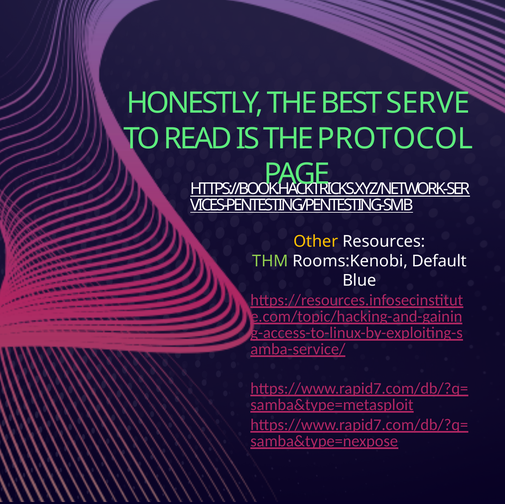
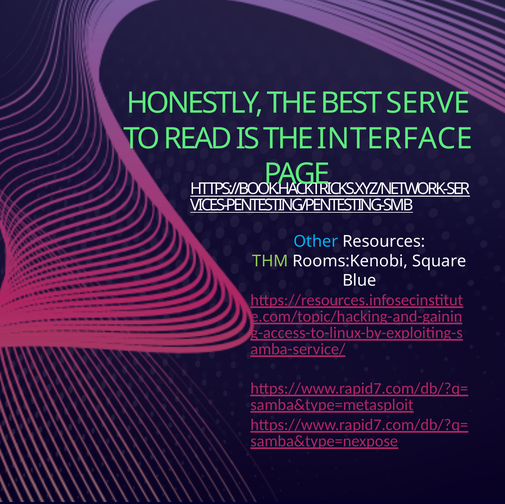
PROTOCOL: PROTOCOL -> INTERFACE (395, 139)
Other colour: yellow -> light blue (316, 242)
Default: Default -> Square (439, 261)
